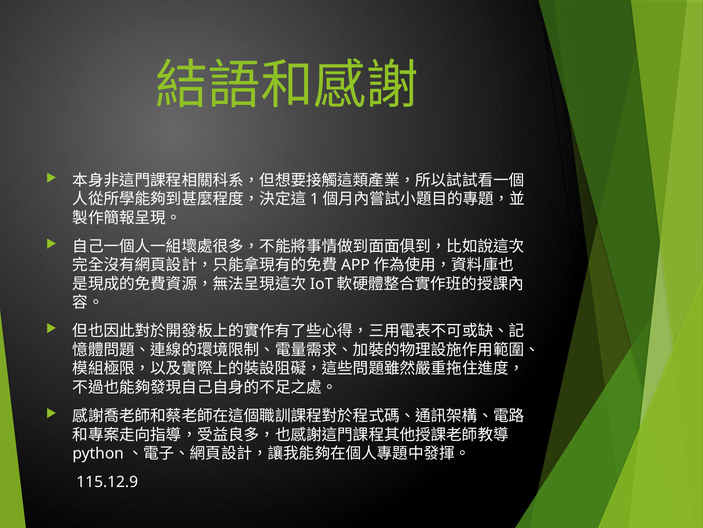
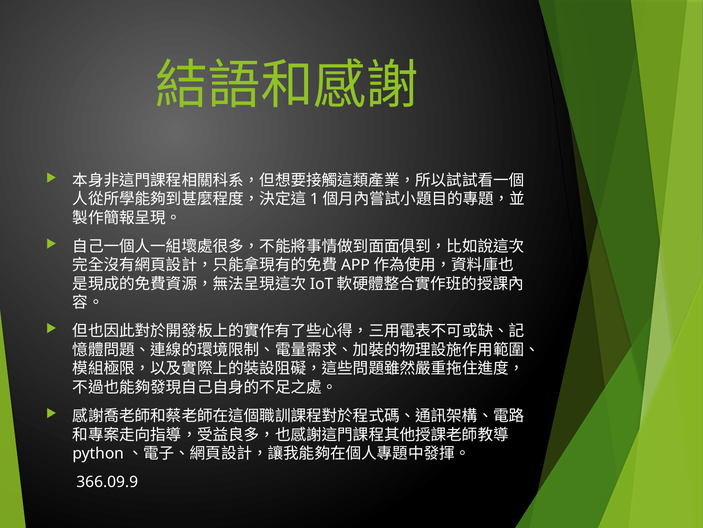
115.12.9: 115.12.9 -> 366.09.9 (107, 481)
